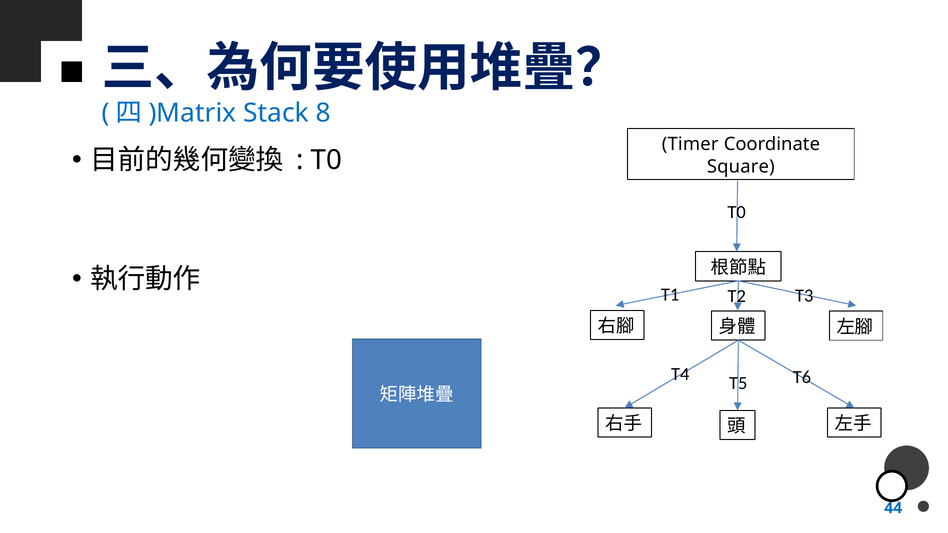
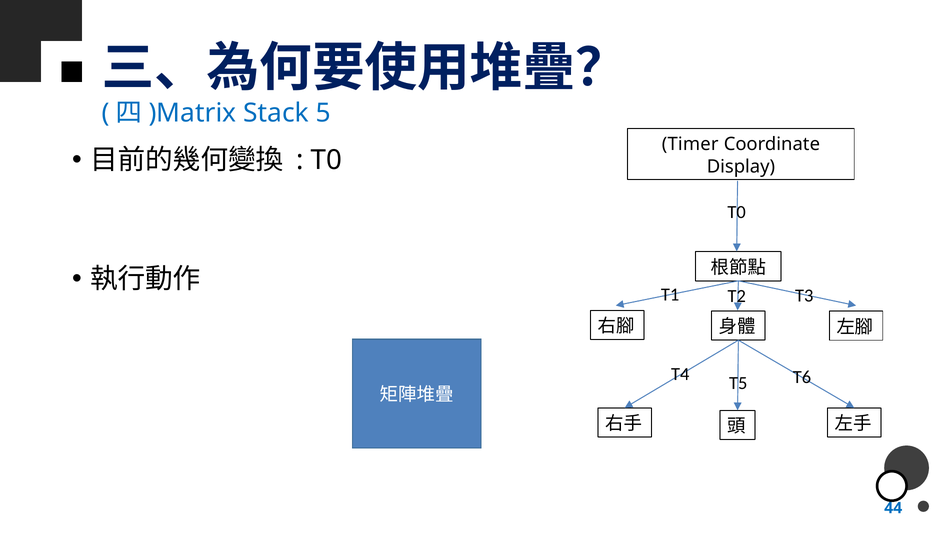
8: 8 -> 5 (323, 113)
Square: Square -> Display (741, 167)
